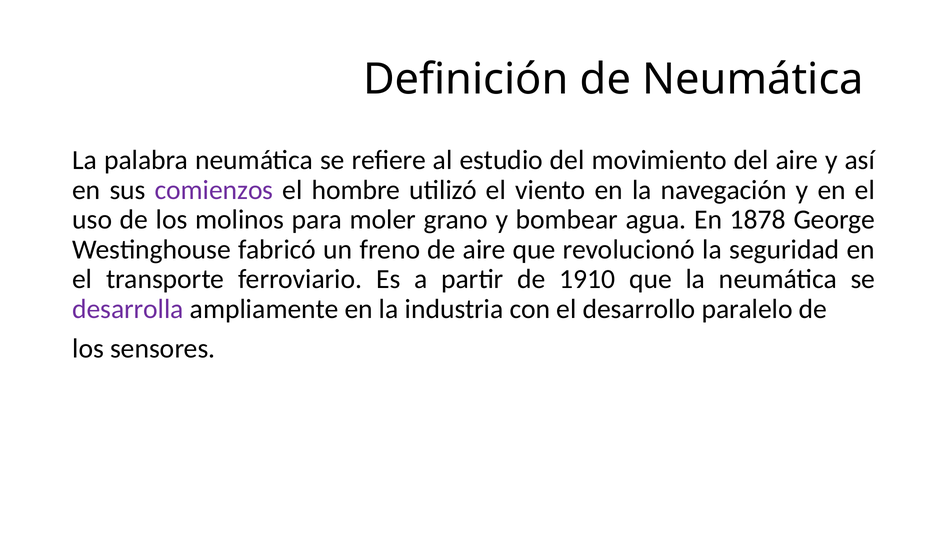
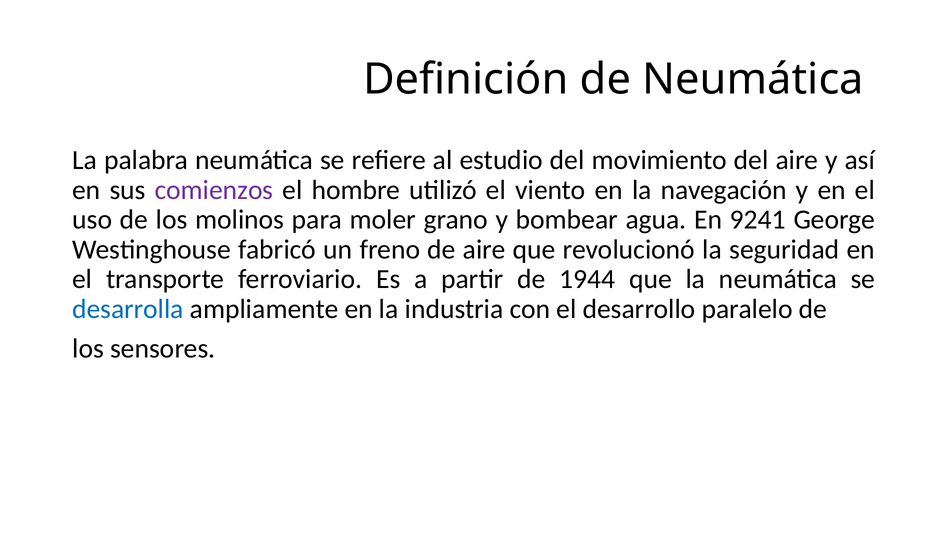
1878: 1878 -> 9241 (758, 220)
1910: 1910 -> 1944 (587, 279)
desarrolla colour: purple -> blue (128, 309)
